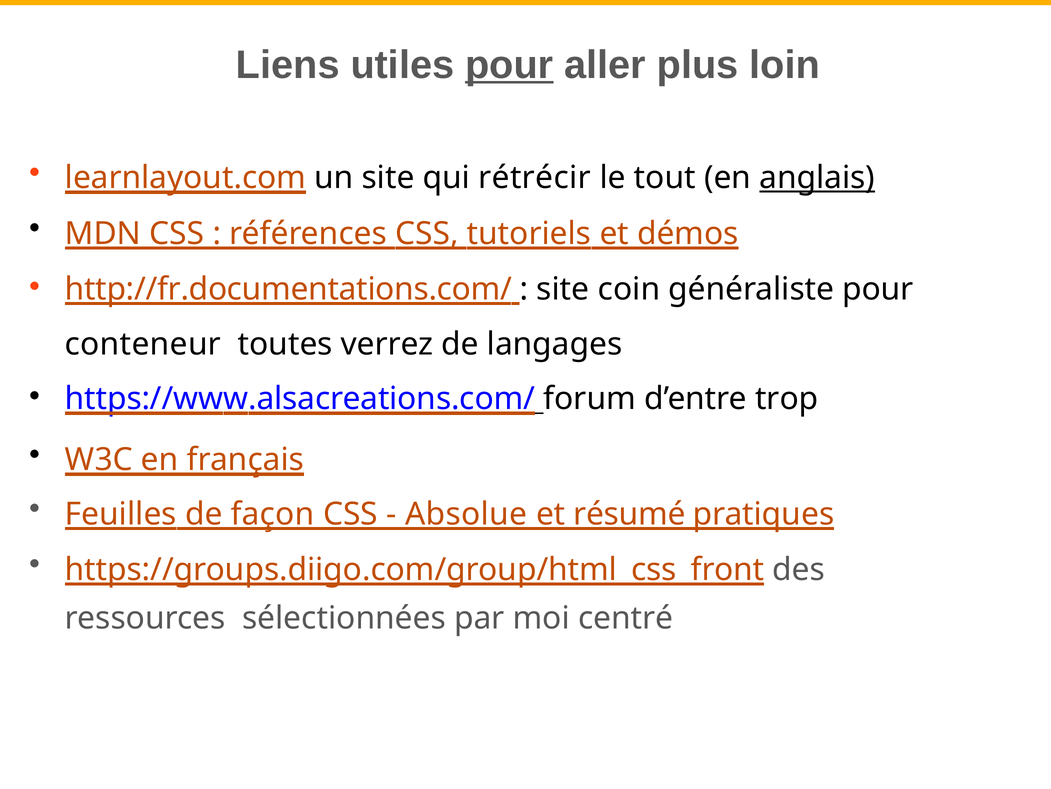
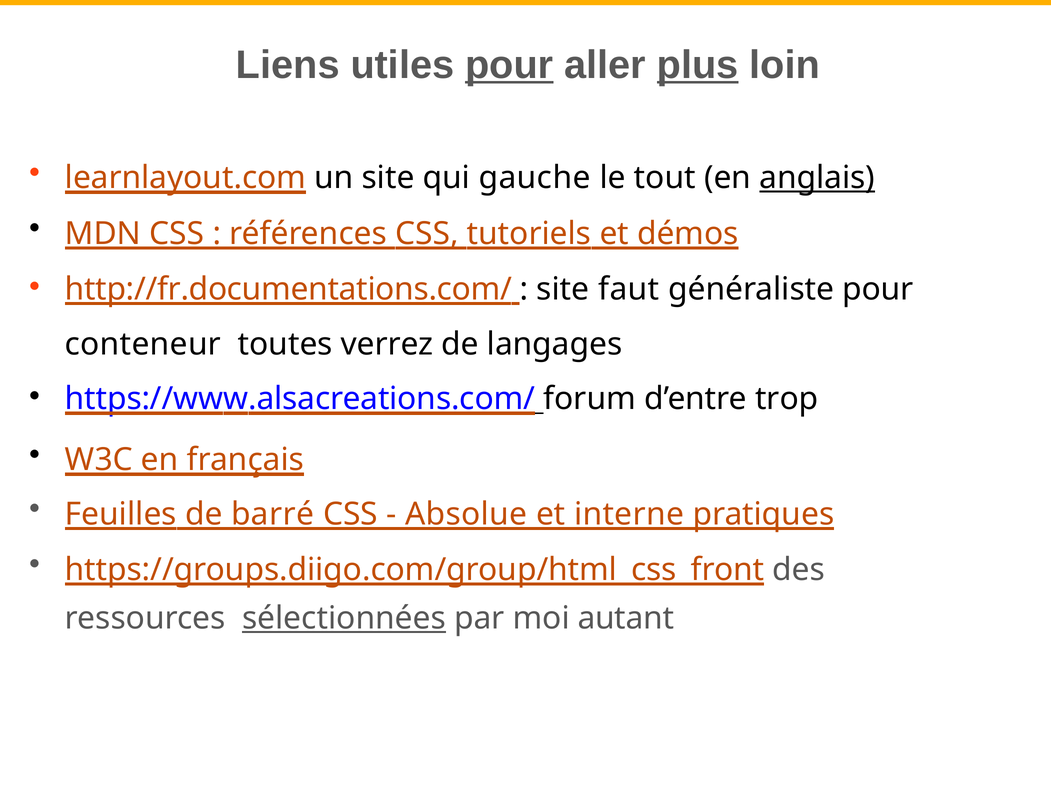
plus underline: none -> present (698, 65)
rétrécir: rétrécir -> gauche (535, 178)
coin: coin -> faut (629, 289)
façon: façon -> barré (273, 514)
résumé: résumé -> interne (629, 514)
sélectionnées underline: none -> present (344, 618)
centré: centré -> autant (626, 618)
